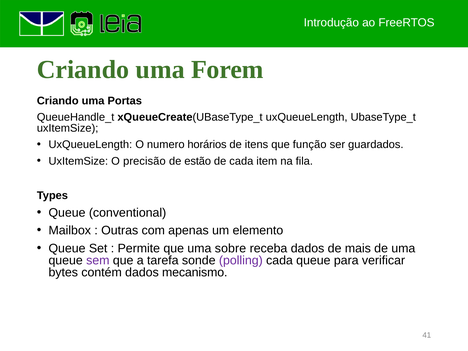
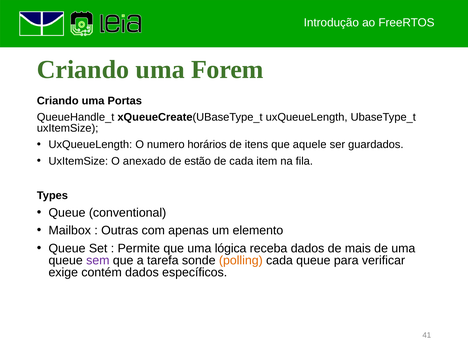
função: função -> aquele (310, 145)
precisão: precisão -> anexado (144, 161)
sobre: sobre -> lógica (231, 248)
polling colour: purple -> orange (241, 260)
bytes: bytes -> exige (63, 272)
mecanismo: mecanismo -> específicos (195, 272)
